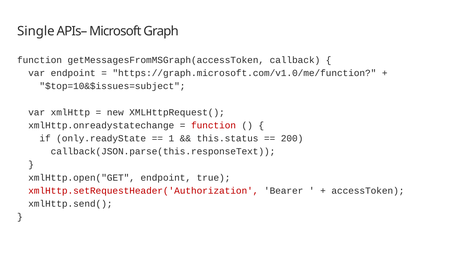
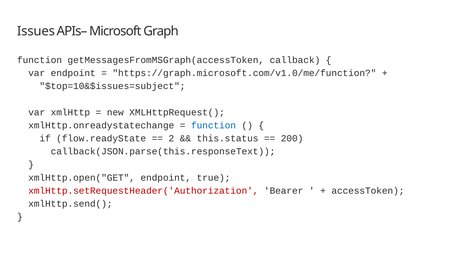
Single: Single -> Issues (36, 31)
function colour: red -> blue (214, 125)
only.readyState: only.readyState -> flow.readyState (101, 138)
1: 1 -> 2 (171, 138)
